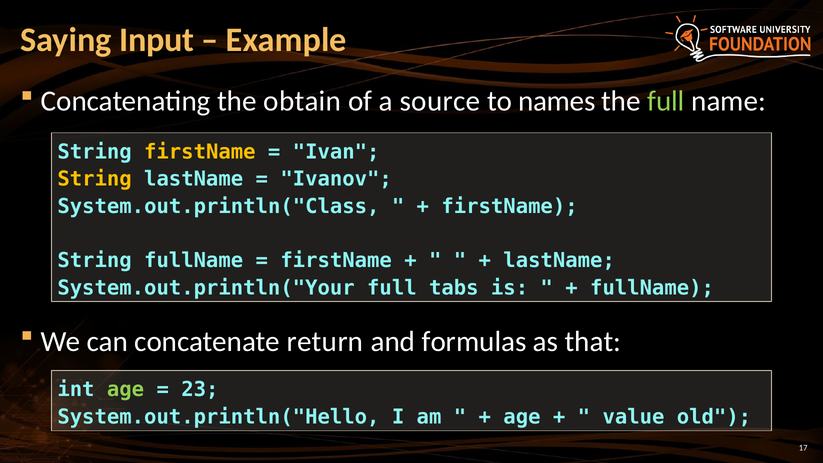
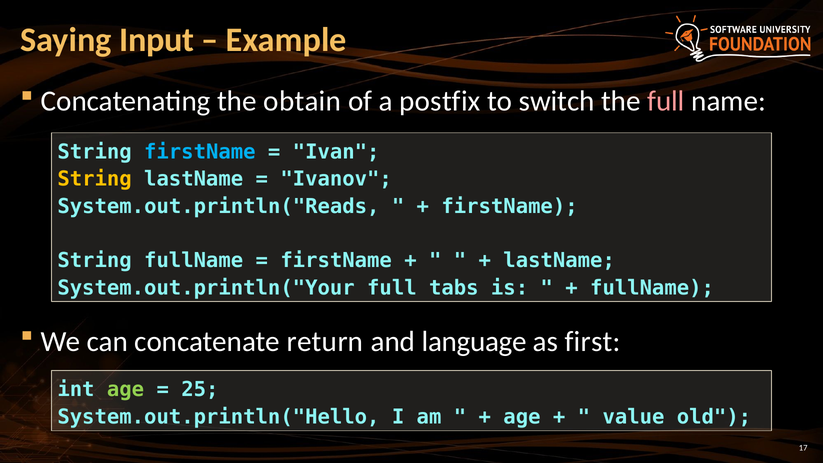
source: source -> postfix (440, 101)
names: names -> switch (557, 101)
full colour: light green -> pink (666, 101)
firstName colour: yellow -> light blue (200, 152)
System.out.println("Class: System.out.println("Class -> System.out.println("Reads (218, 206)
formulas: formulas -> language (474, 341)
that: that -> first (593, 341)
23: 23 -> 25 (200, 390)
